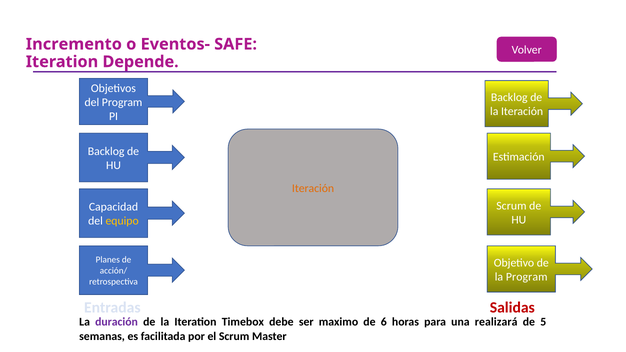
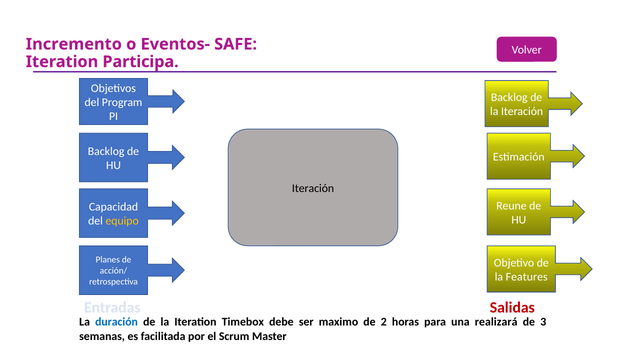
Depende: Depende -> Participa (141, 62)
Iteración colour: orange -> black (313, 188)
Scrum: Scrum -> Reune (511, 206)
la Program: Program -> Features (527, 277)
duración colour: purple -> blue (117, 322)
6: 6 -> 2 (384, 322)
5: 5 -> 3 (543, 322)
